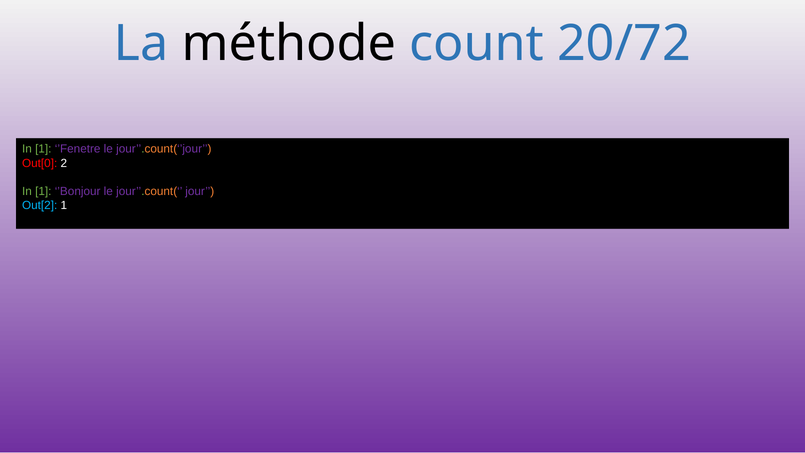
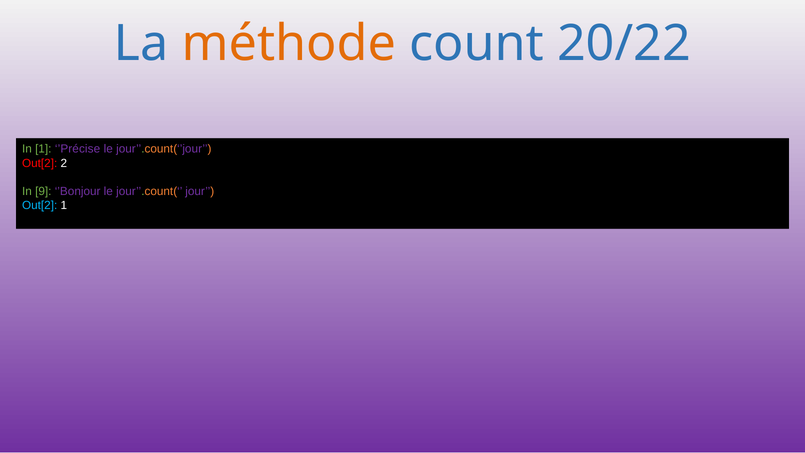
méthode colour: black -> orange (289, 43)
20/72: 20/72 -> 20/22 (624, 43)
’Fenetre: ’Fenetre -> ’Précise (78, 149)
Out[0: Out[0 -> Out[2 (40, 163)
1: 1 -> 9 (43, 191)
